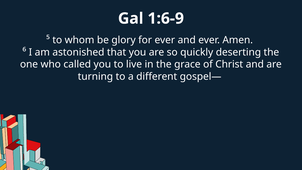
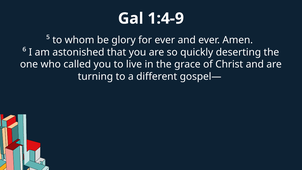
1:6-9: 1:6-9 -> 1:4-9 (166, 18)
